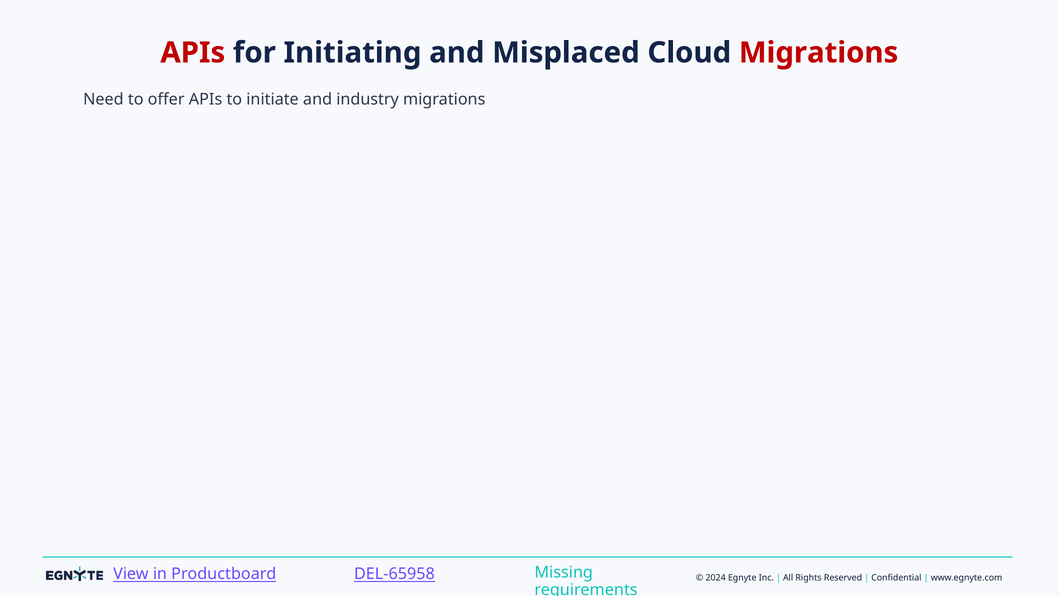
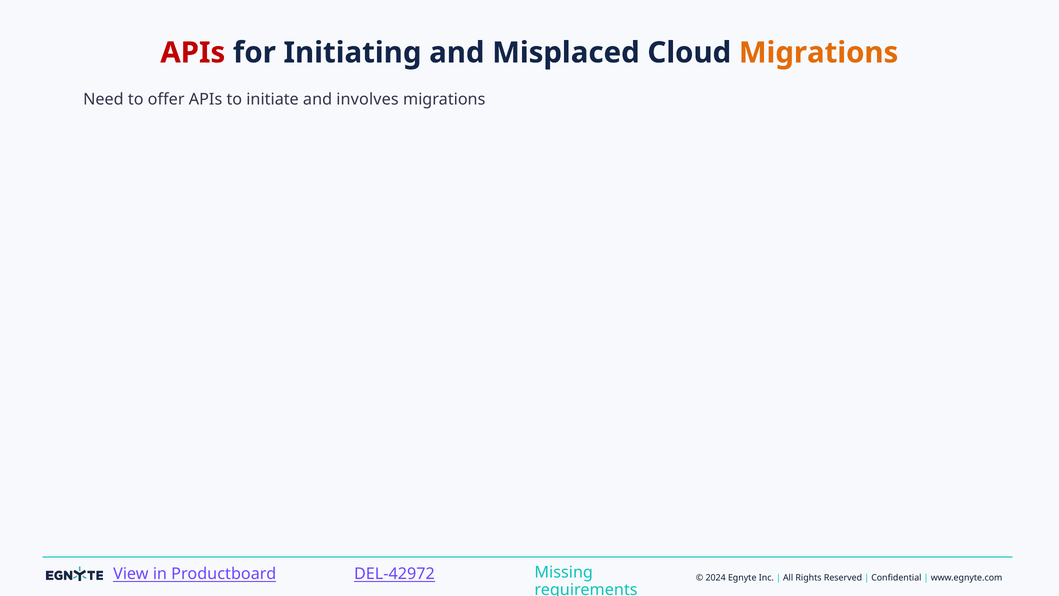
Migrations colour: red -> orange (819, 53)
industry: industry -> involves (368, 99)
DEL-65958: DEL-65958 -> DEL-42972 (394, 574)
